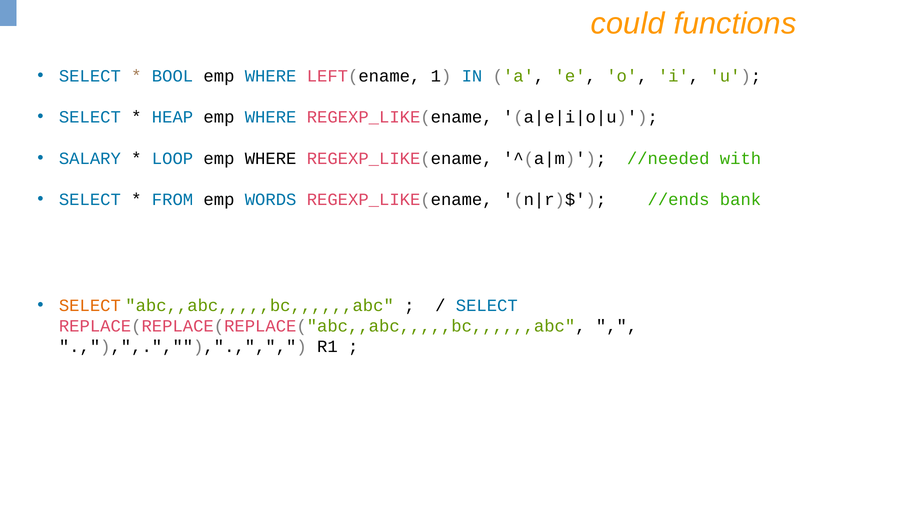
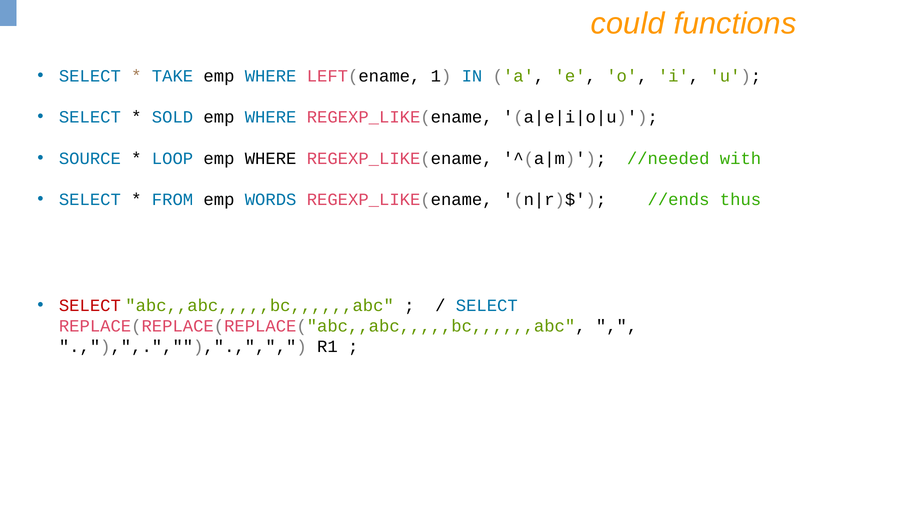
BOOL: BOOL -> TAKE (173, 76)
HEAP: HEAP -> SOLD (173, 117)
SALARY: SALARY -> SOURCE (90, 159)
bank: bank -> thus (741, 200)
SELECT colour: orange -> red (90, 306)
